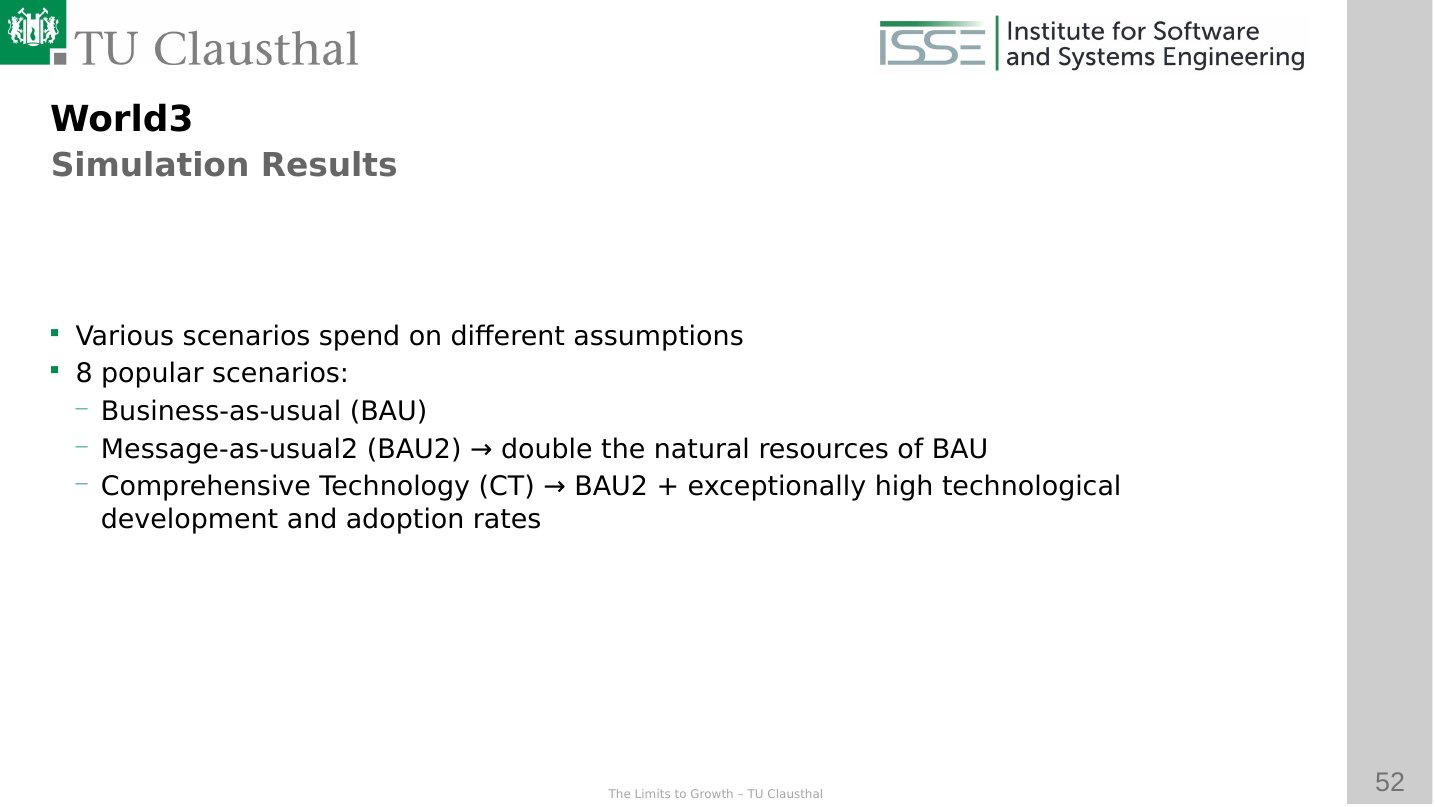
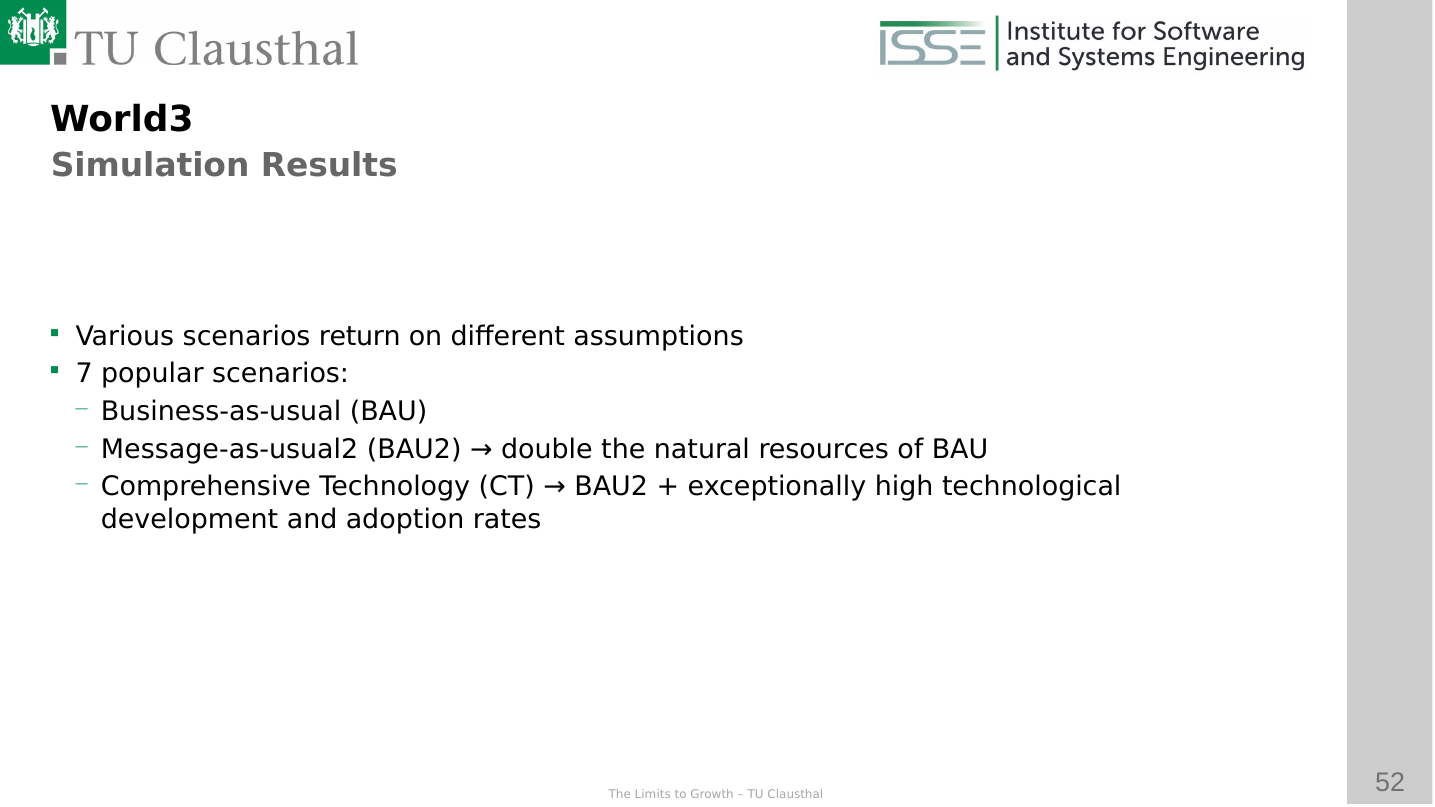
spend: spend -> return (360, 336)
8: 8 -> 7 (84, 374)
